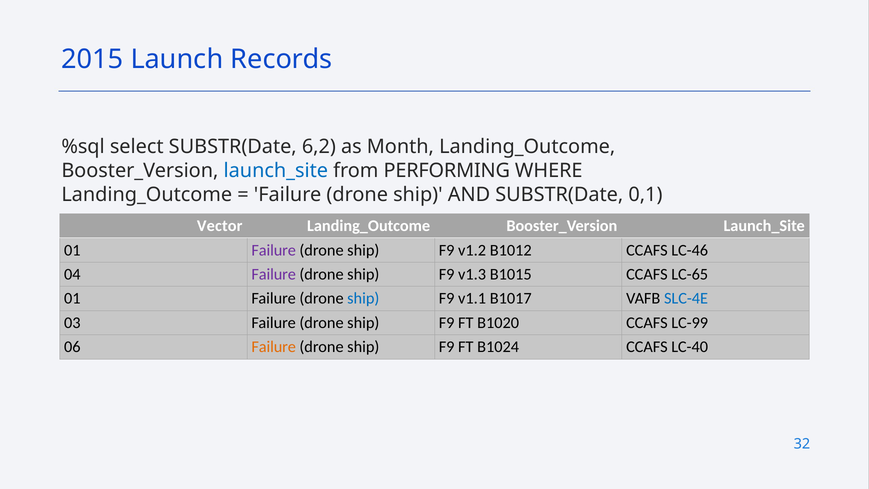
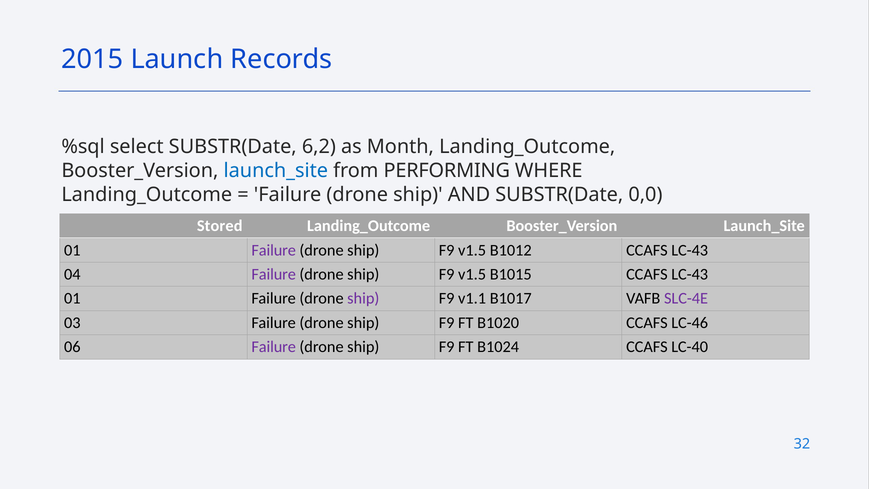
0,1: 0,1 -> 0,0 (645, 194)
Vector: Vector -> Stored (220, 226)
v1.2: v1.2 -> v1.5 (472, 250)
B1012 CCAFS LC-46: LC-46 -> LC-43 (690, 250)
v1.3: v1.3 -> v1.5 (472, 274)
B1015 CCAFS LC-65: LC-65 -> LC-43 (690, 274)
ship colour: blue -> purple (363, 298)
SLC-4E colour: blue -> purple (686, 298)
LC-99: LC-99 -> LC-46 (690, 323)
Failure colour: orange -> purple (274, 347)
